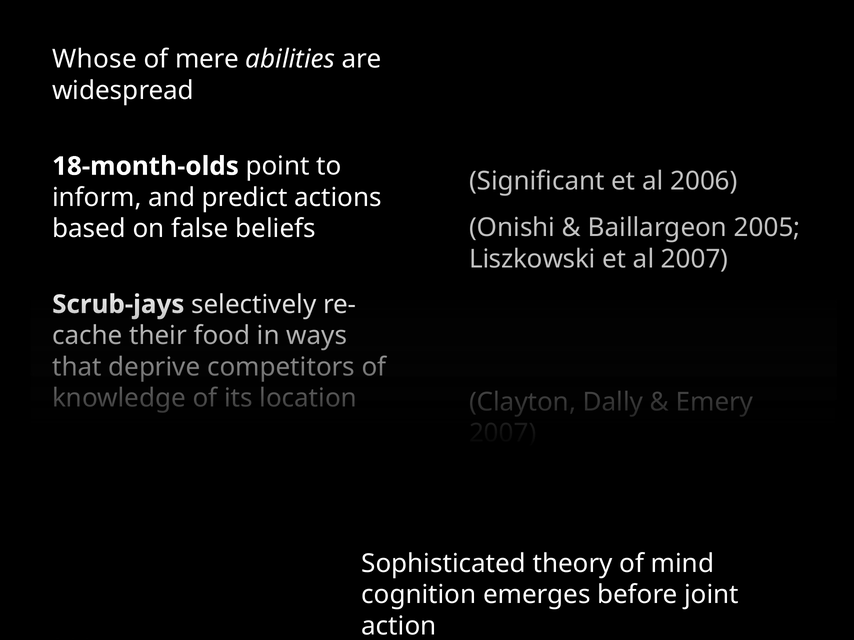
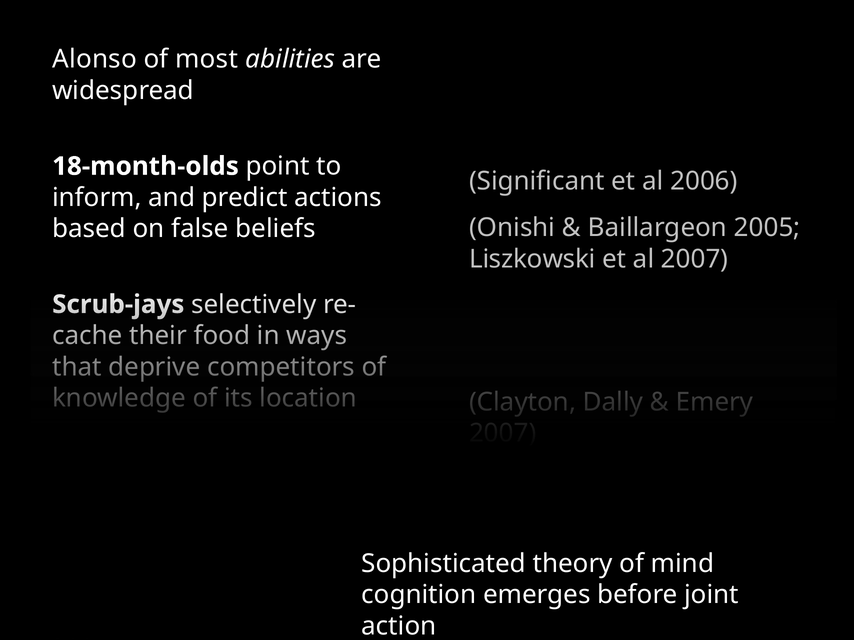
Whose: Whose -> Alonso (95, 59)
mere: mere -> most (207, 59)
